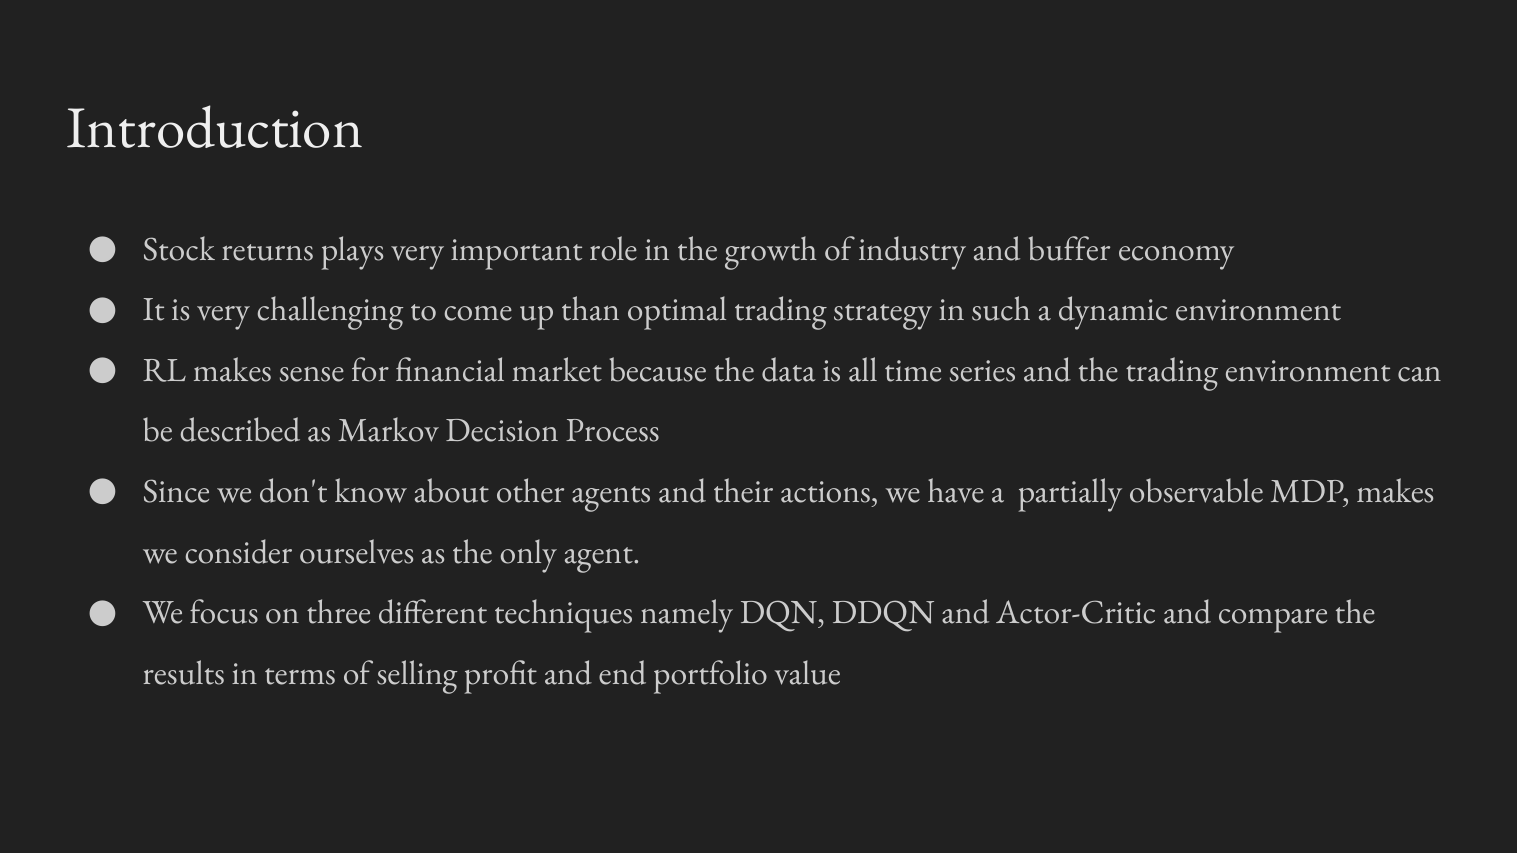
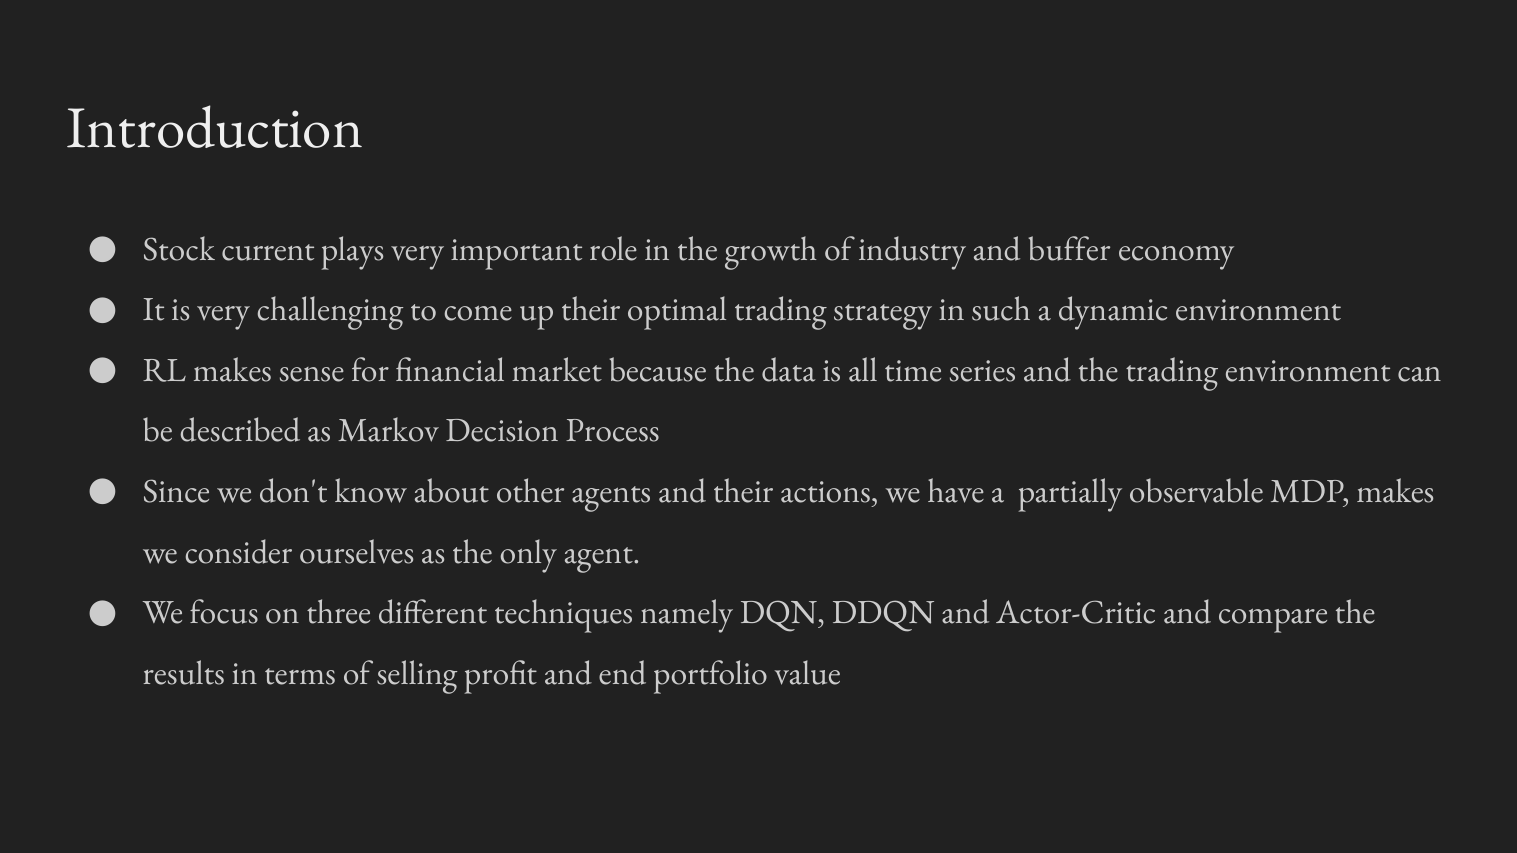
returns: returns -> current (268, 249)
up than: than -> their (591, 310)
